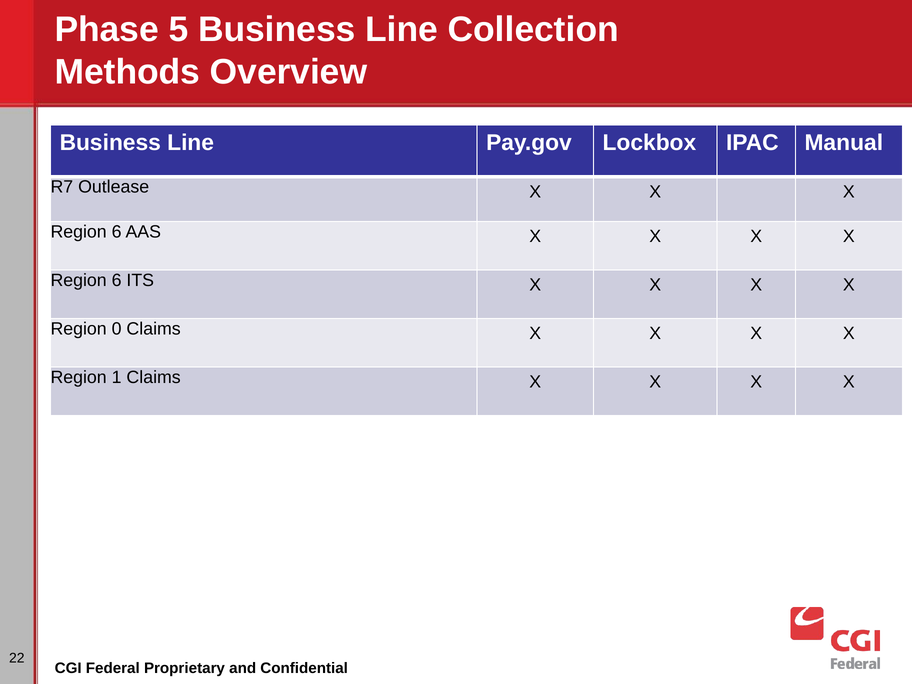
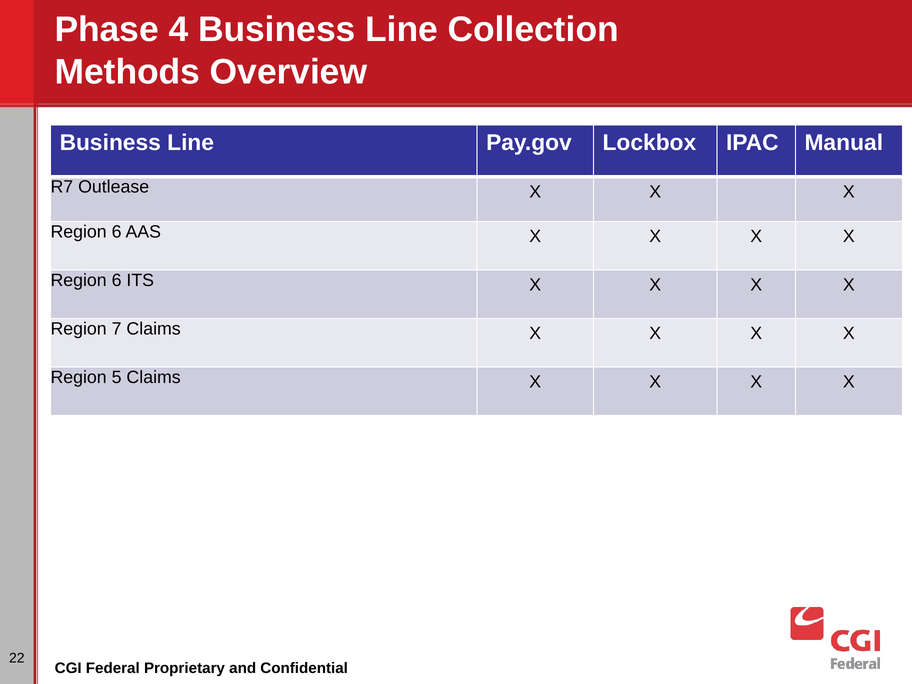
5: 5 -> 4 (178, 30)
0: 0 -> 7 (117, 329)
1: 1 -> 5 (117, 377)
